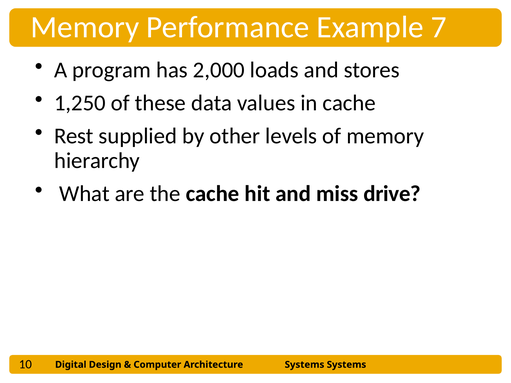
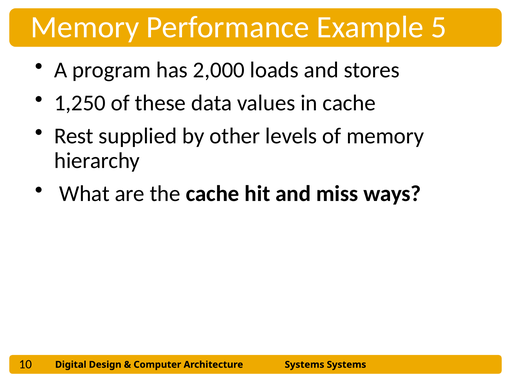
7: 7 -> 5 (439, 27)
drive: drive -> ways (392, 194)
